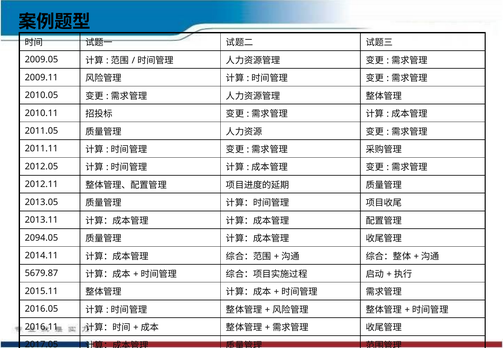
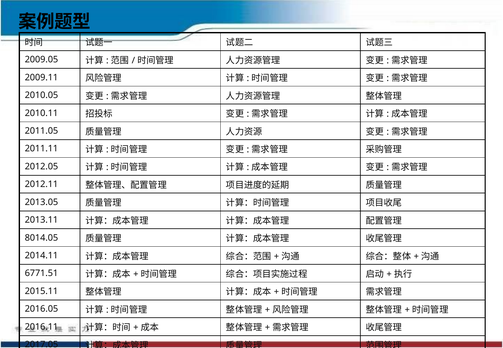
2094.05: 2094.05 -> 8014.05 (41, 238)
5679.87: 5679.87 -> 6771.51 (41, 274)
